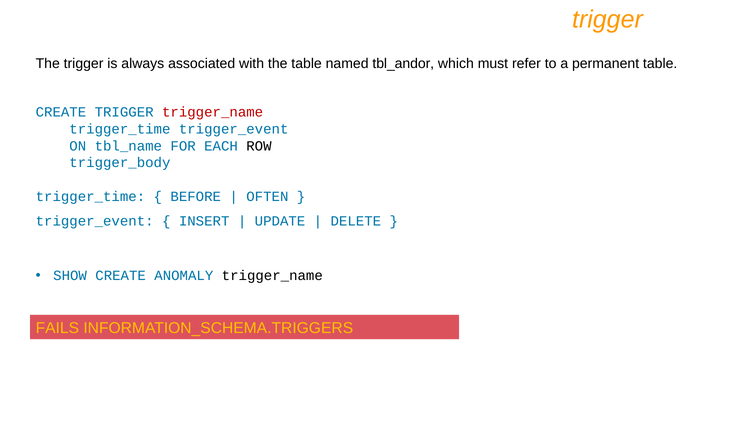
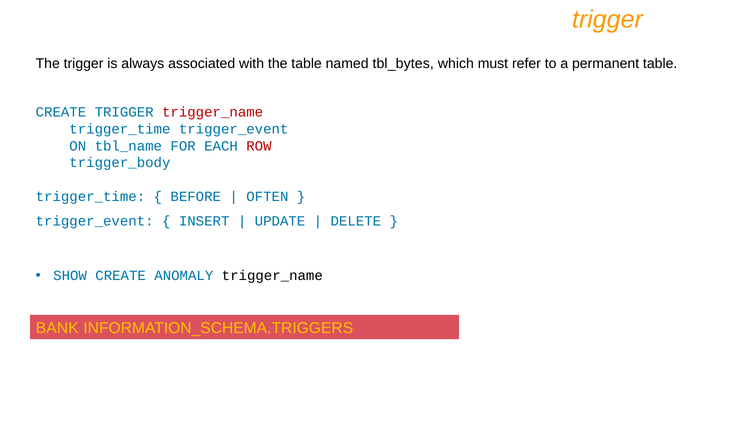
tbl_andor: tbl_andor -> tbl_bytes (403, 64)
ROW colour: black -> red (259, 146)
FAILS: FAILS -> BANK (57, 328)
